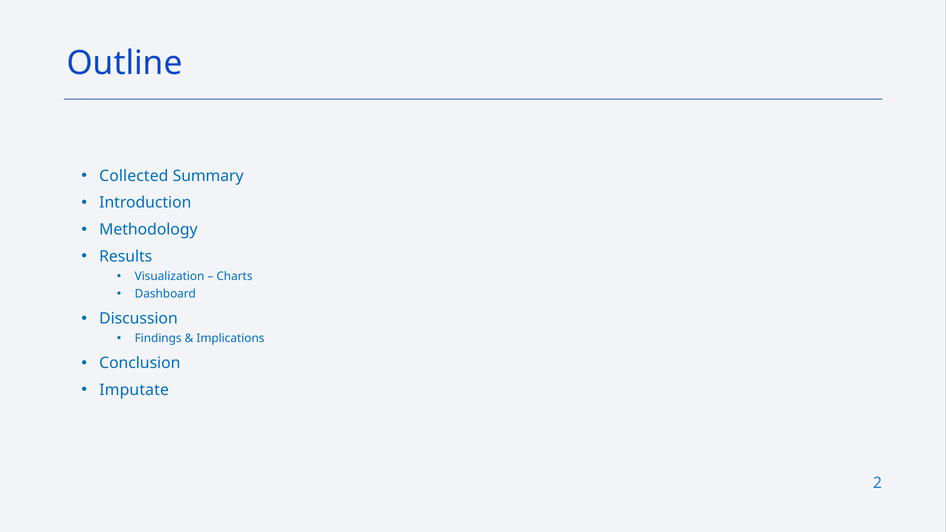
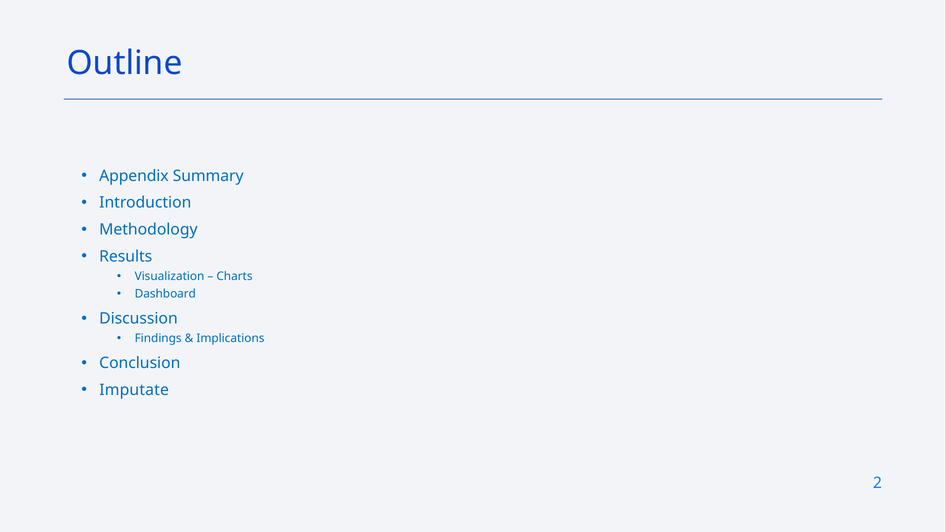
Collected: Collected -> Appendix (134, 176)
